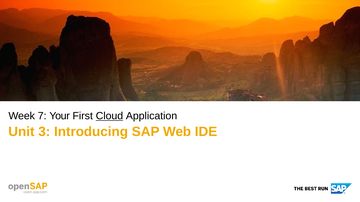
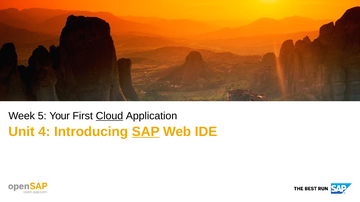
7: 7 -> 5 (42, 116)
3: 3 -> 4 (44, 132)
SAP underline: none -> present (146, 132)
